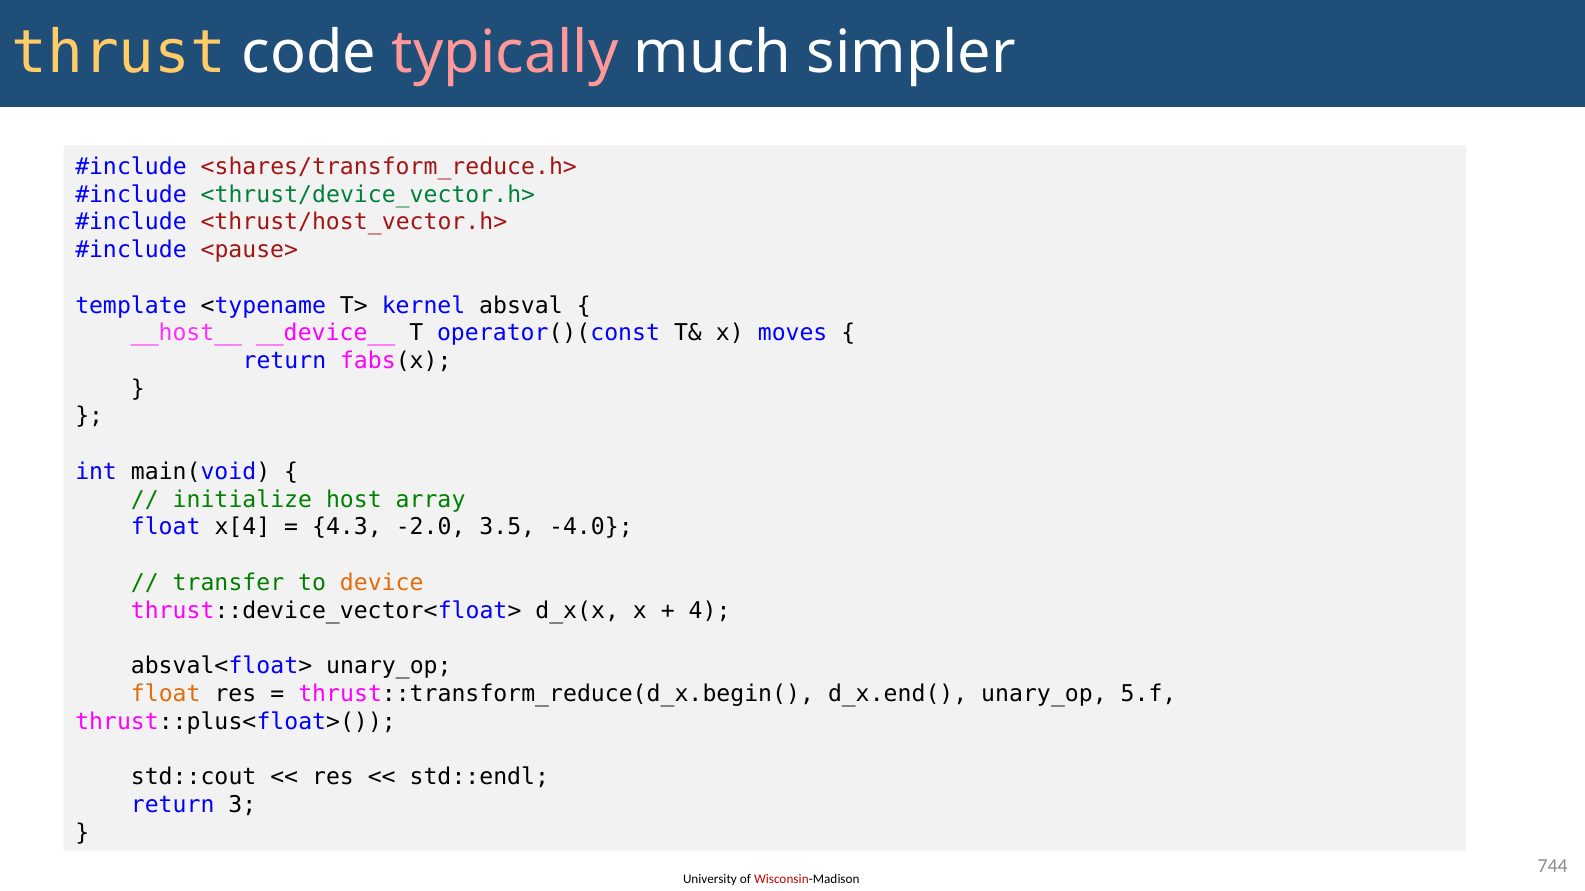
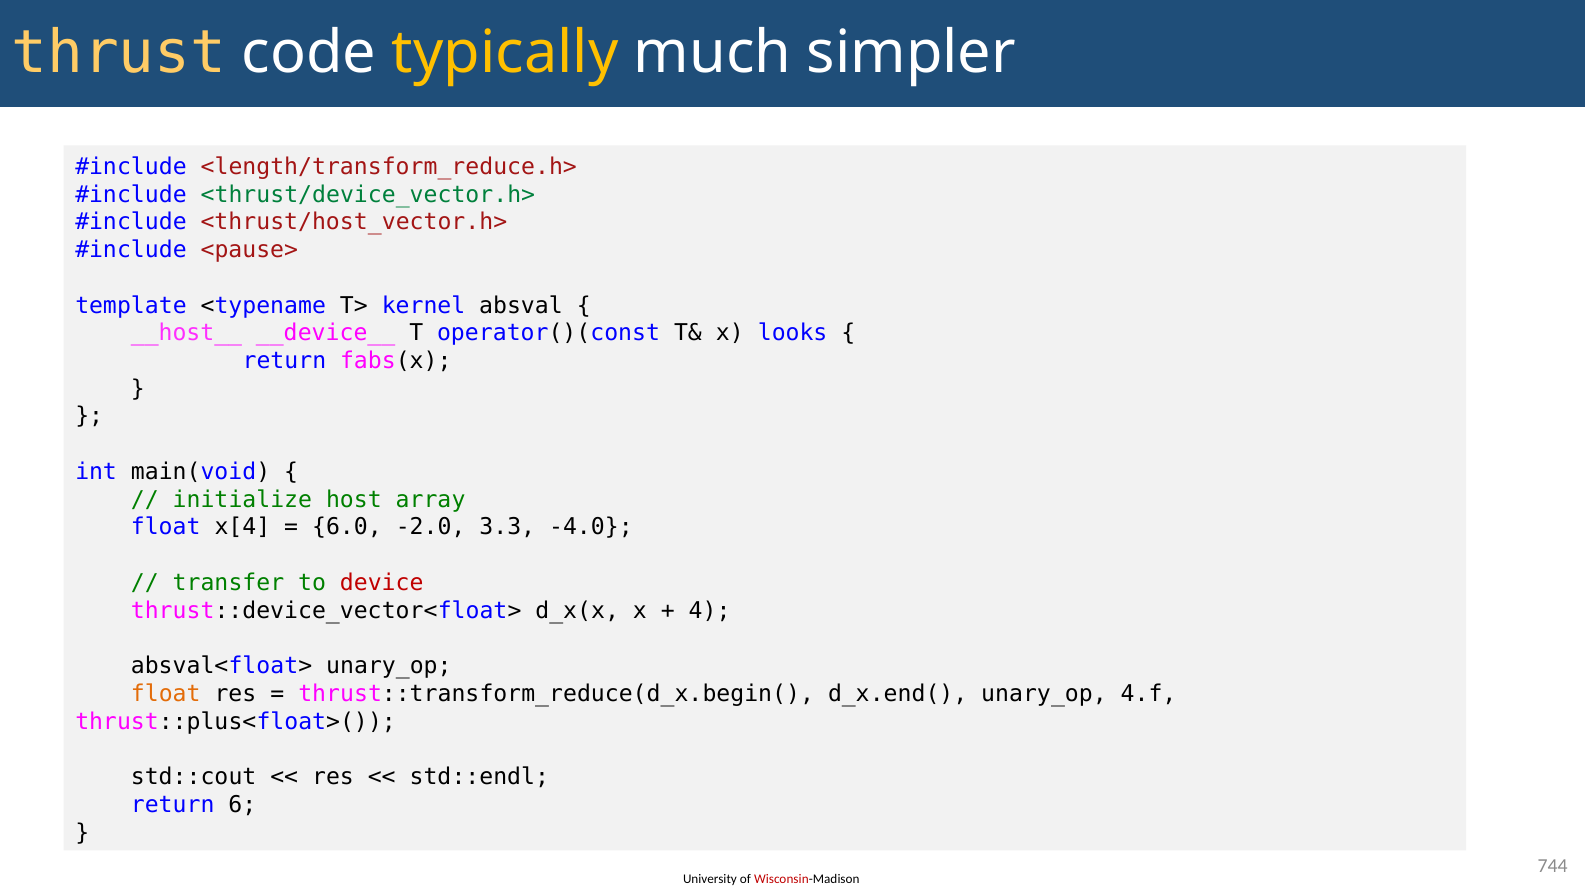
typically colour: pink -> yellow (505, 53)
<shares/transform_reduce.h>: <shares/transform_reduce.h> -> <length/transform_reduce.h> (389, 167)
moves: moves -> looks (793, 333)
4.3: 4.3 -> 6.0 (347, 528)
3.5: 3.5 -> 3.3 (507, 528)
device colour: orange -> red (382, 583)
5.f: 5.f -> 4.f (1149, 694)
3: 3 -> 6 (242, 805)
